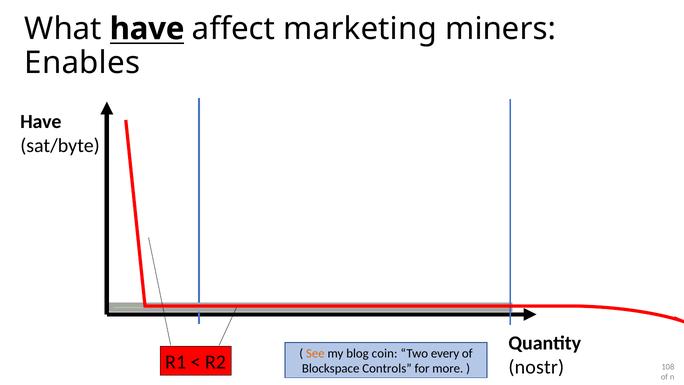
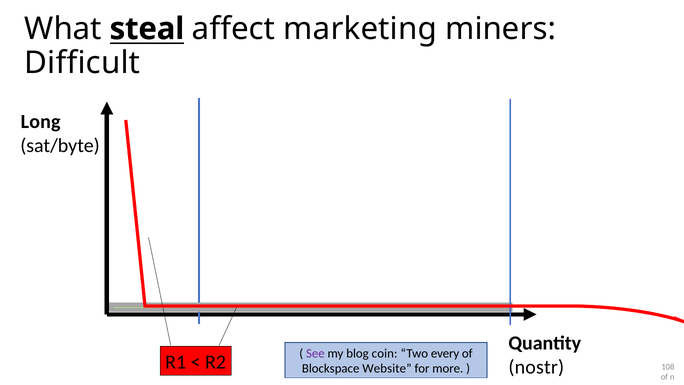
What have: have -> steal (147, 29)
Enables: Enables -> Difficult (82, 63)
Have: Have -> Long (41, 122)
See colour: orange -> purple (315, 353)
Controls: Controls -> Website (387, 368)
